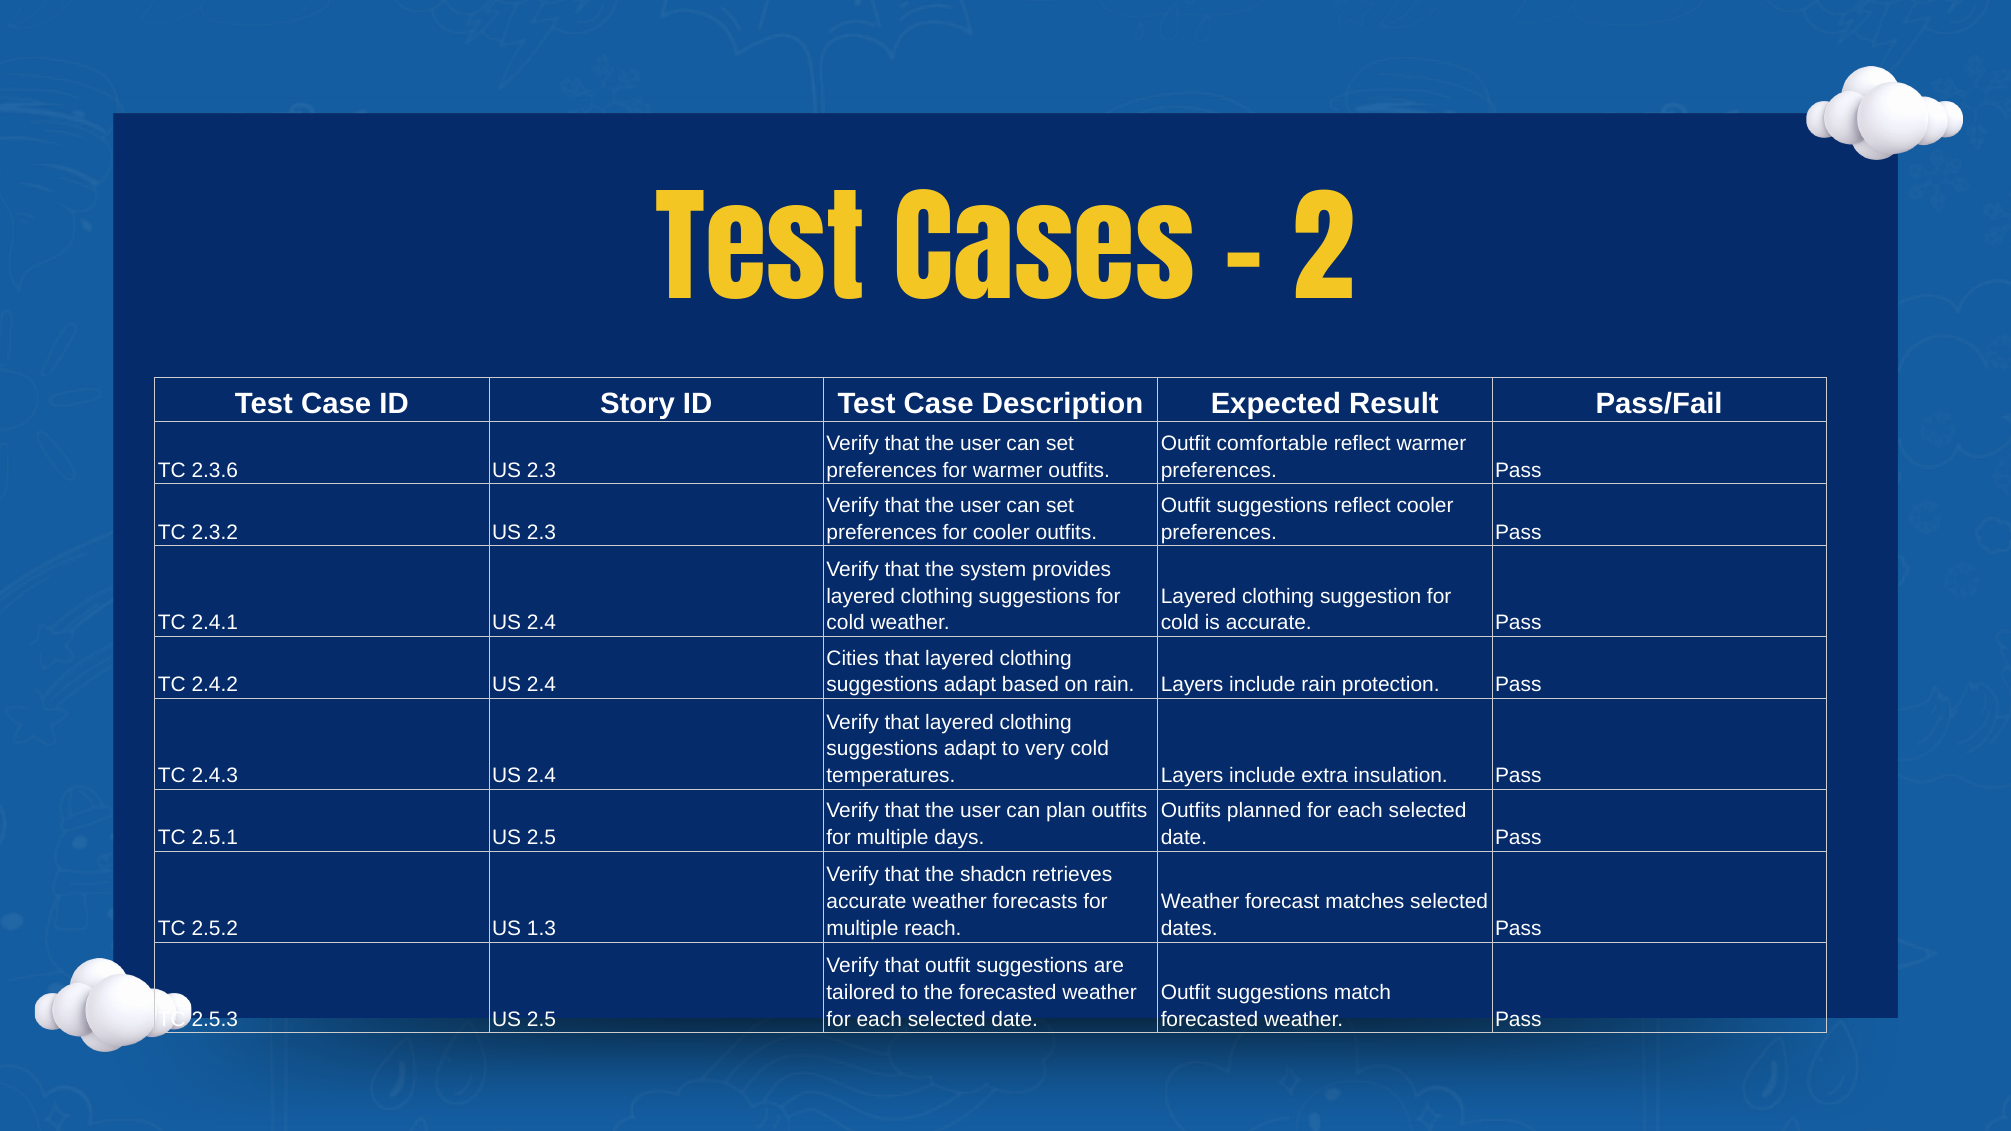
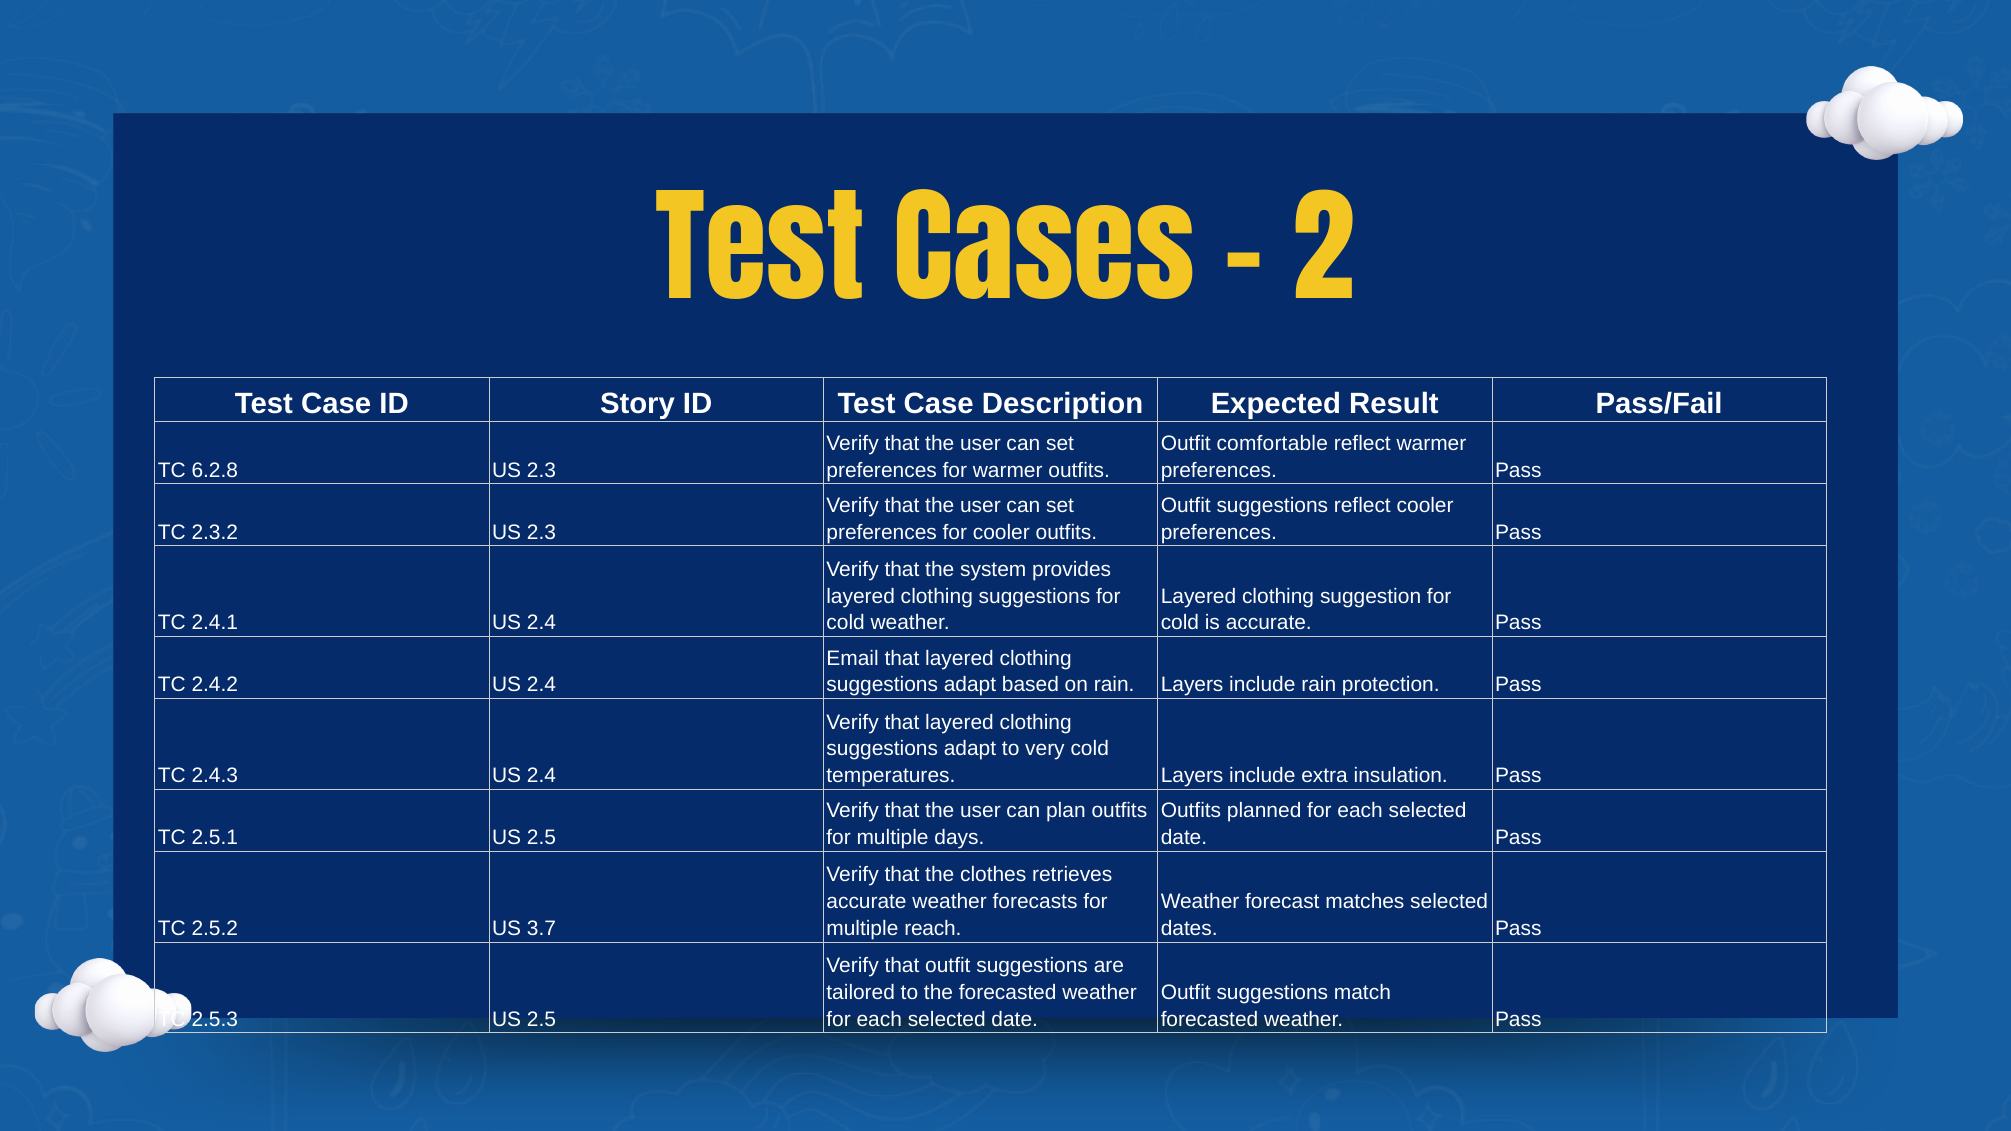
2.3.6: 2.3.6 -> 6.2.8 (215, 470)
Cities: Cities -> Email (853, 658)
shadcn: shadcn -> clothes (993, 875)
1.3: 1.3 -> 3.7 (542, 929)
